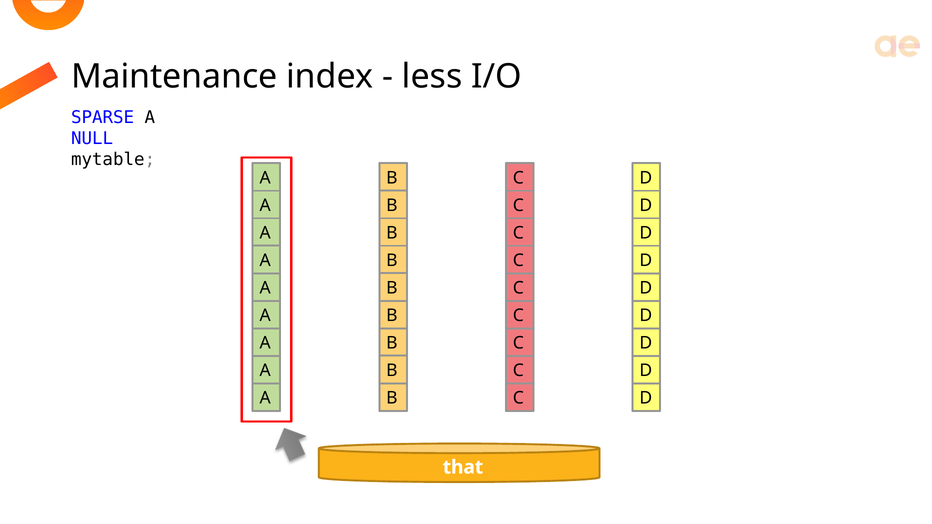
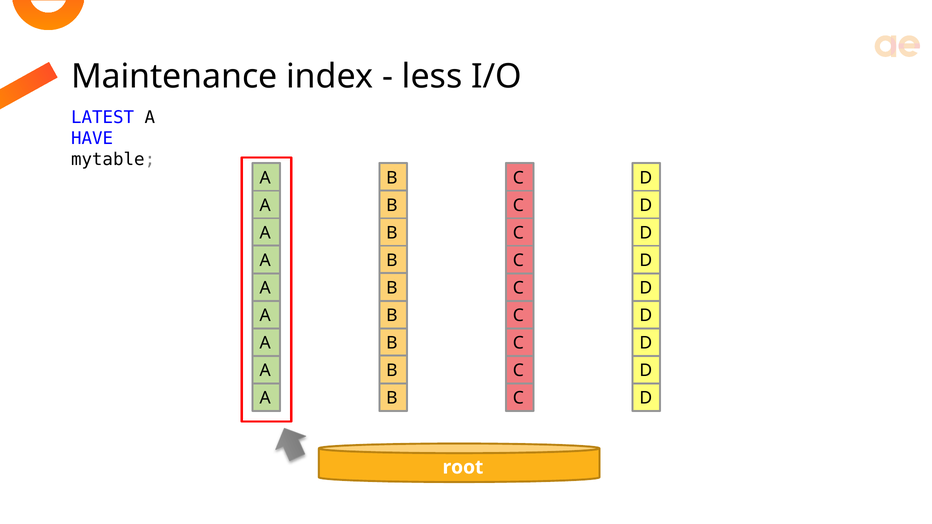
SPARSE: SPARSE -> LATEST (103, 118)
NULL: NULL -> HAVE (92, 139)
that: that -> root (463, 467)
